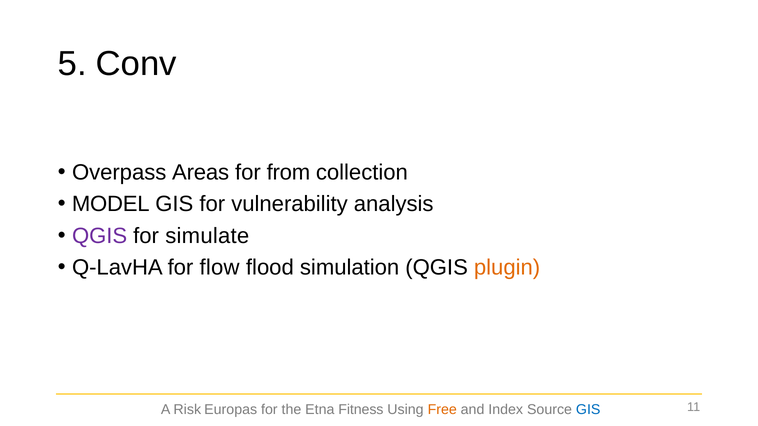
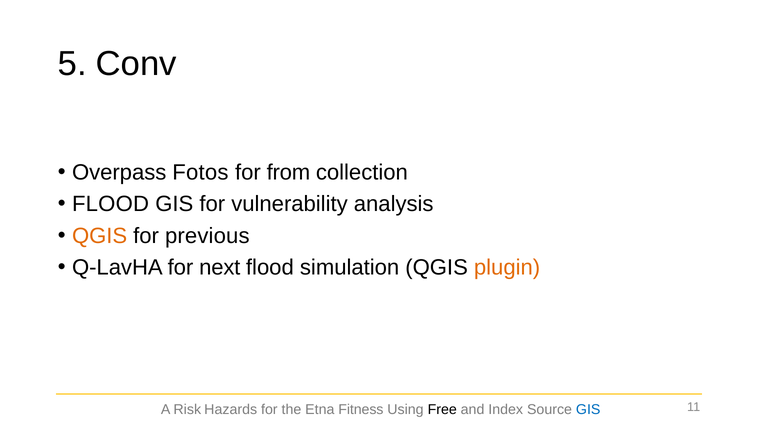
Areas: Areas -> Fotos (200, 172)
MODEL: MODEL -> FLOOD (111, 204)
QGIS colour: purple -> orange (100, 236)
simulate: simulate -> previous (207, 236)
flow: flow -> next (220, 268)
Europas: Europas -> Hazards (231, 410)
Free colour: orange -> black (442, 410)
